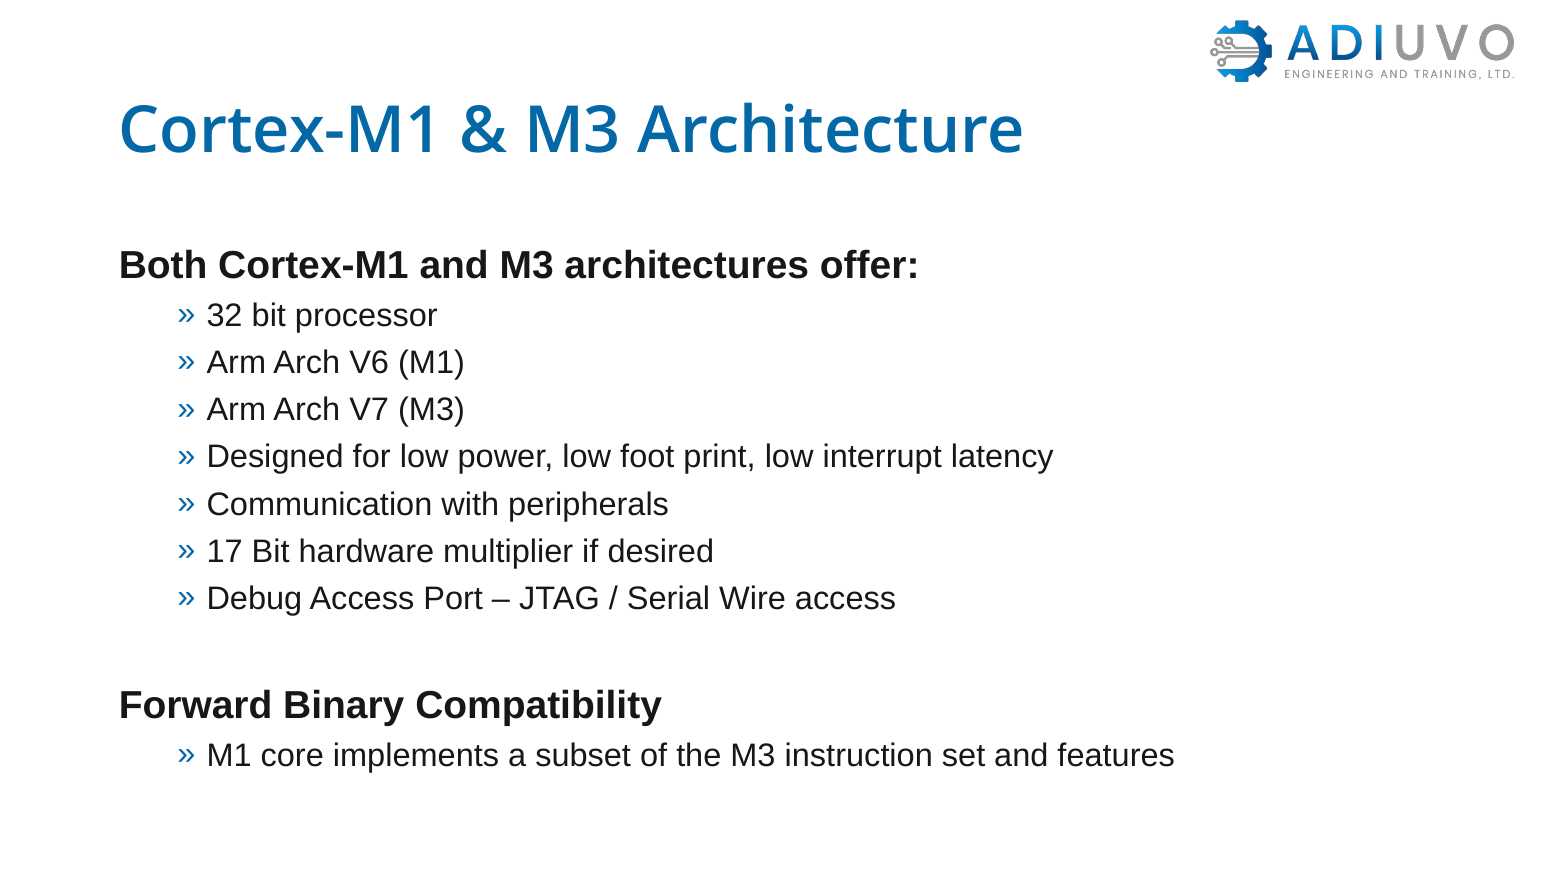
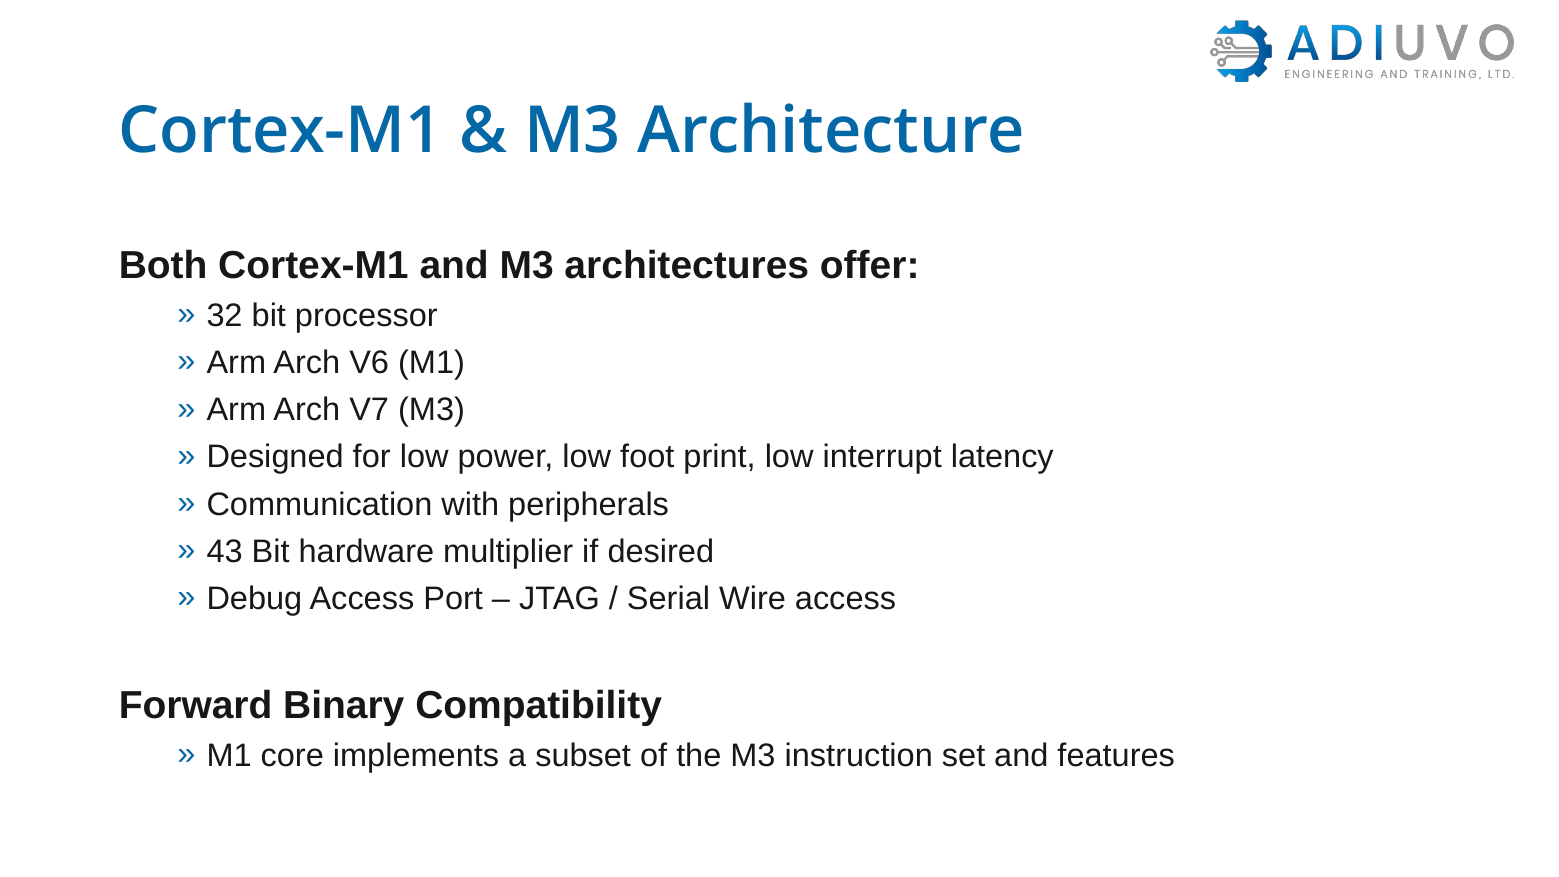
17: 17 -> 43 (225, 551)
